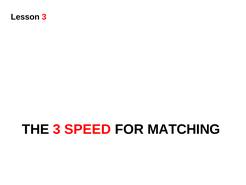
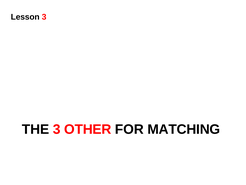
SPEED: SPEED -> OTHER (88, 129)
